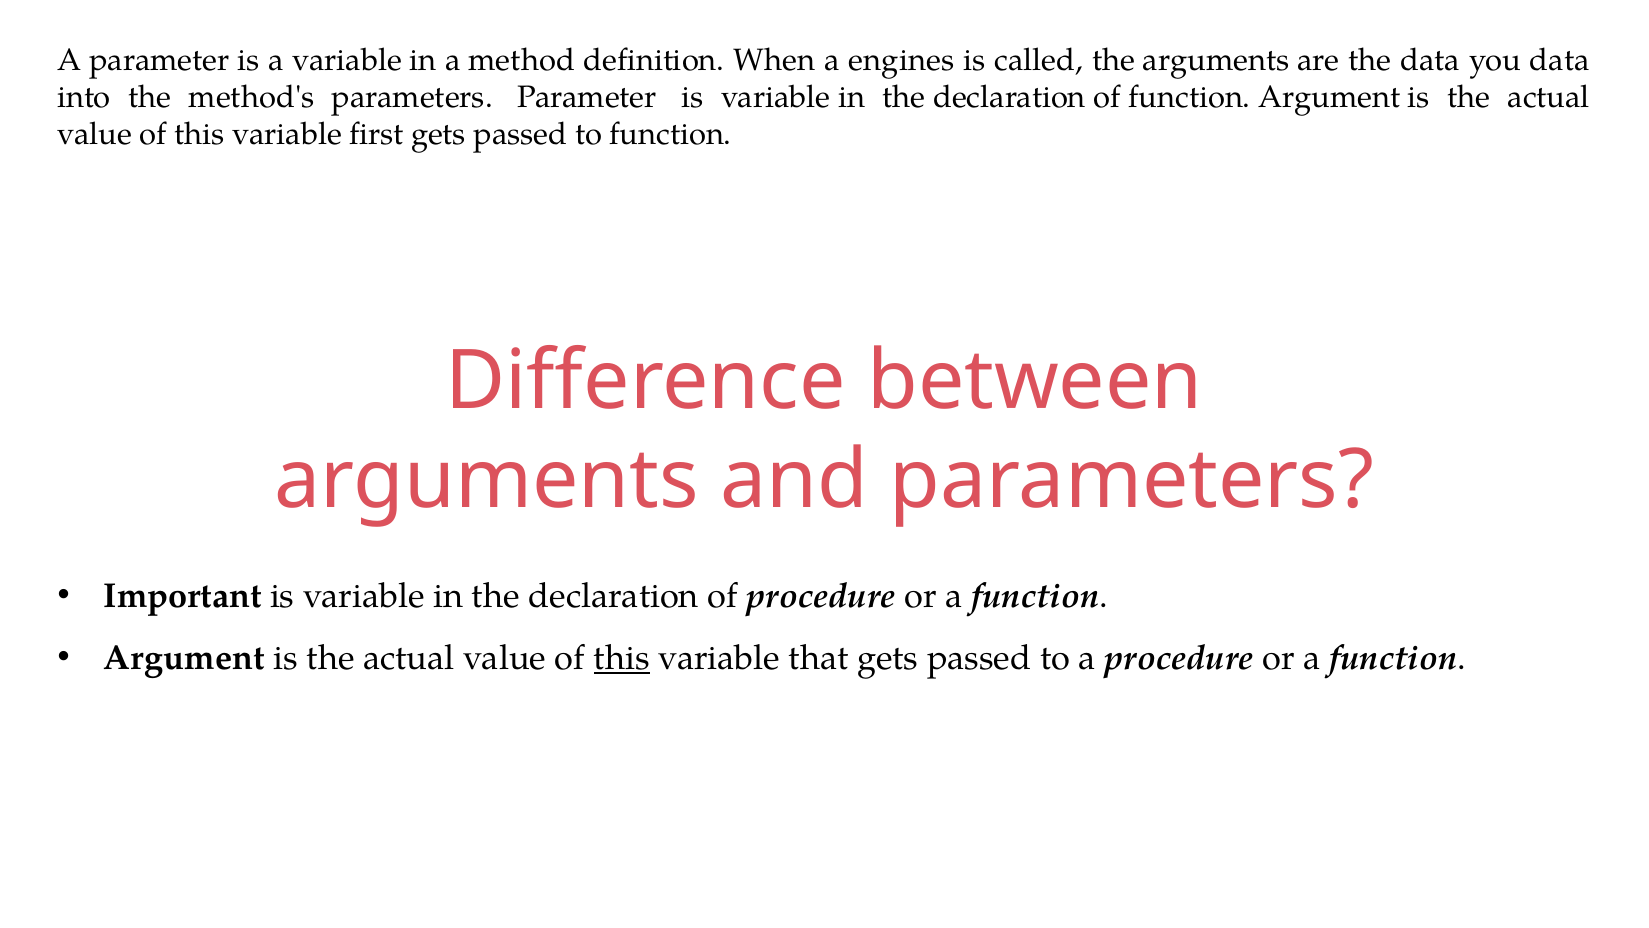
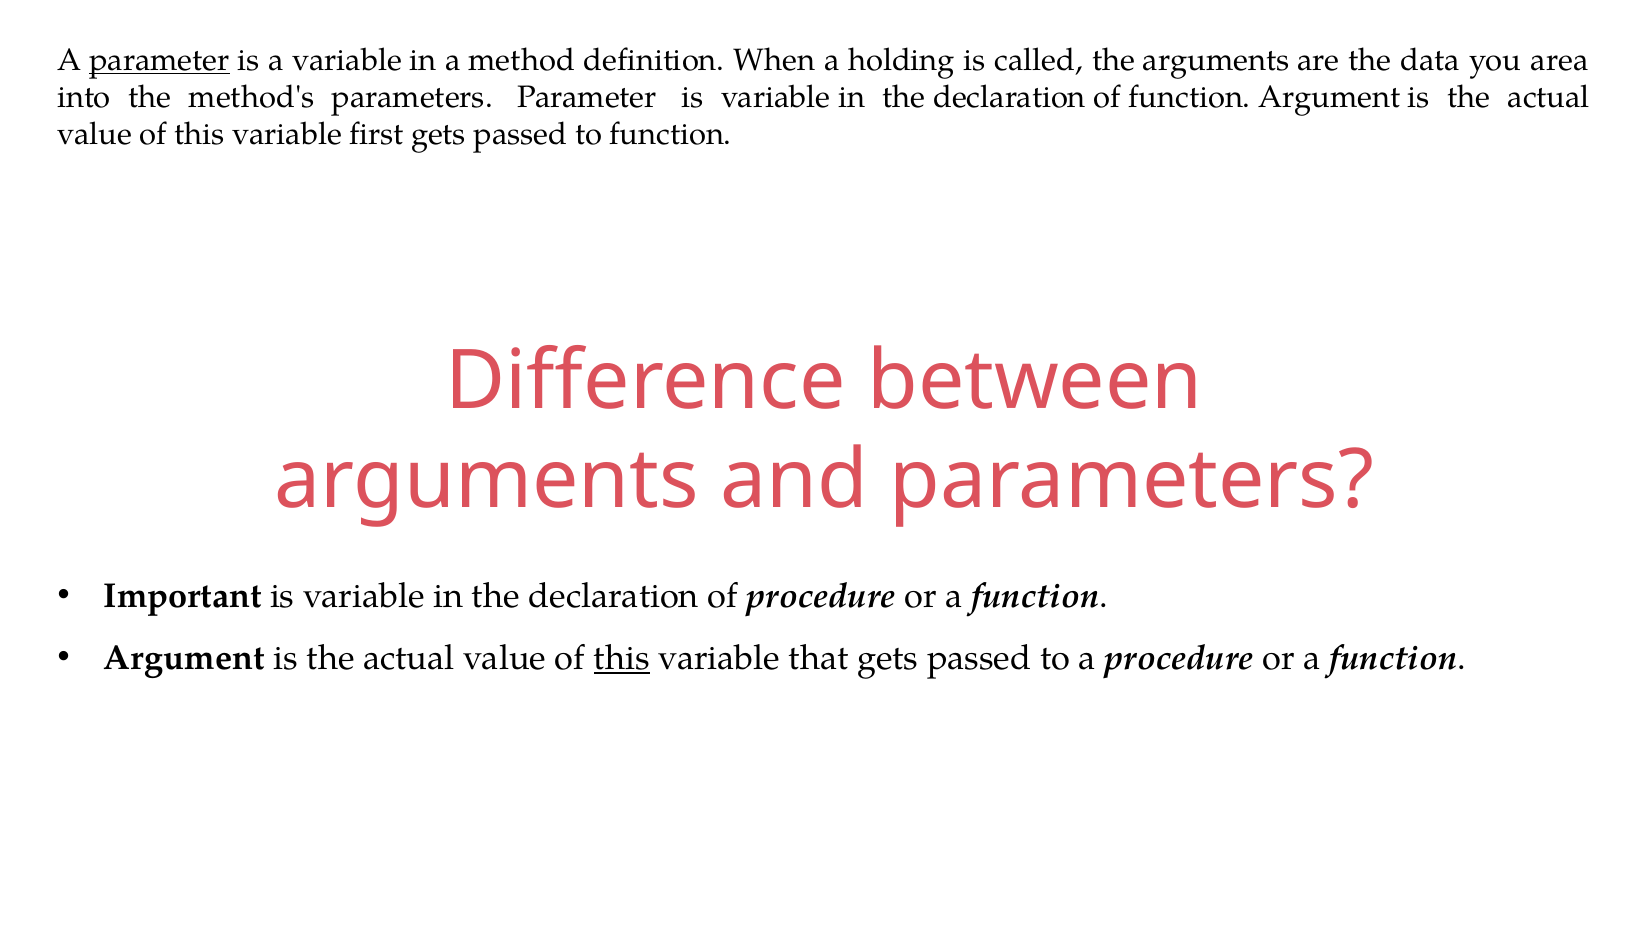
parameter underline: none -> present (159, 60)
engines: engines -> holding (902, 60)
you data: data -> area (1560, 60)
